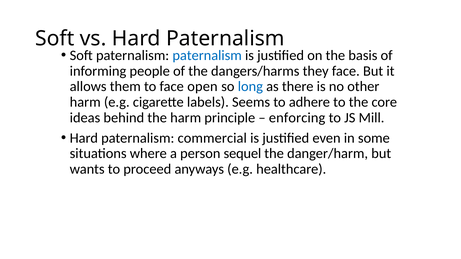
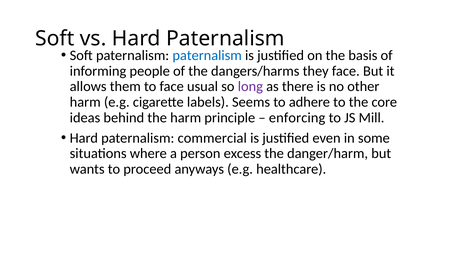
open: open -> usual (203, 87)
long colour: blue -> purple (250, 87)
sequel: sequel -> excess (242, 154)
